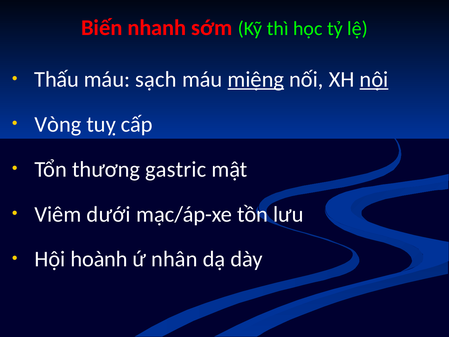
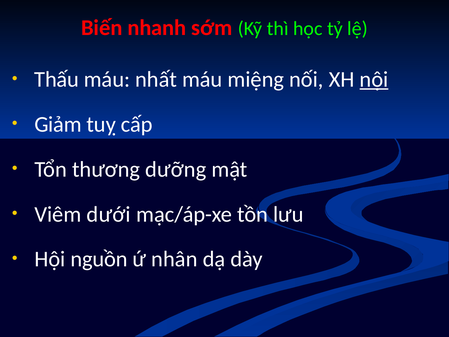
sạch: sạch -> nhất (156, 79)
miệng underline: present -> none (256, 79)
Vòng: Vòng -> Giảm (58, 124)
gastric: gastric -> dưỡng (176, 169)
hoành: hoành -> nguồn (99, 259)
